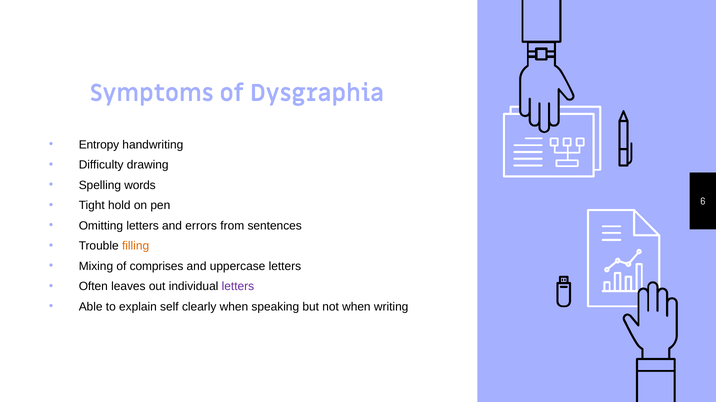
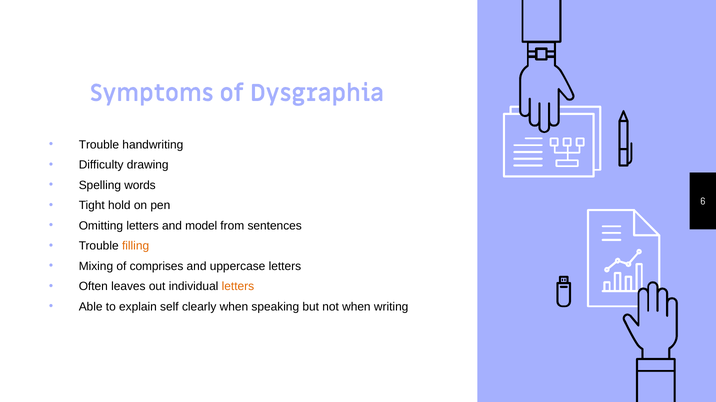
Entropy: Entropy -> Trouble (99, 145)
errors: errors -> model (201, 226)
letters colour: purple -> orange (238, 287)
